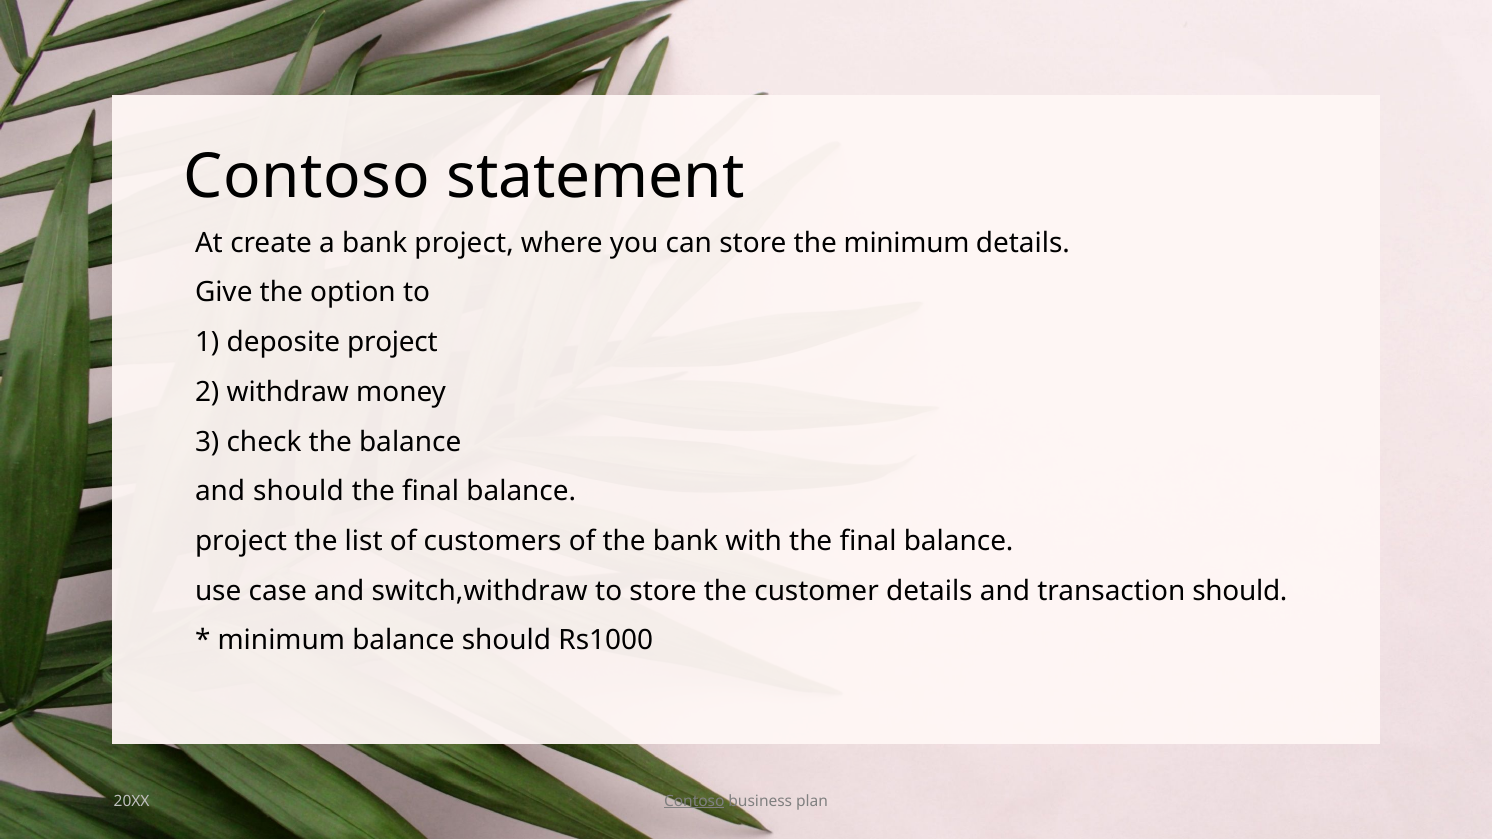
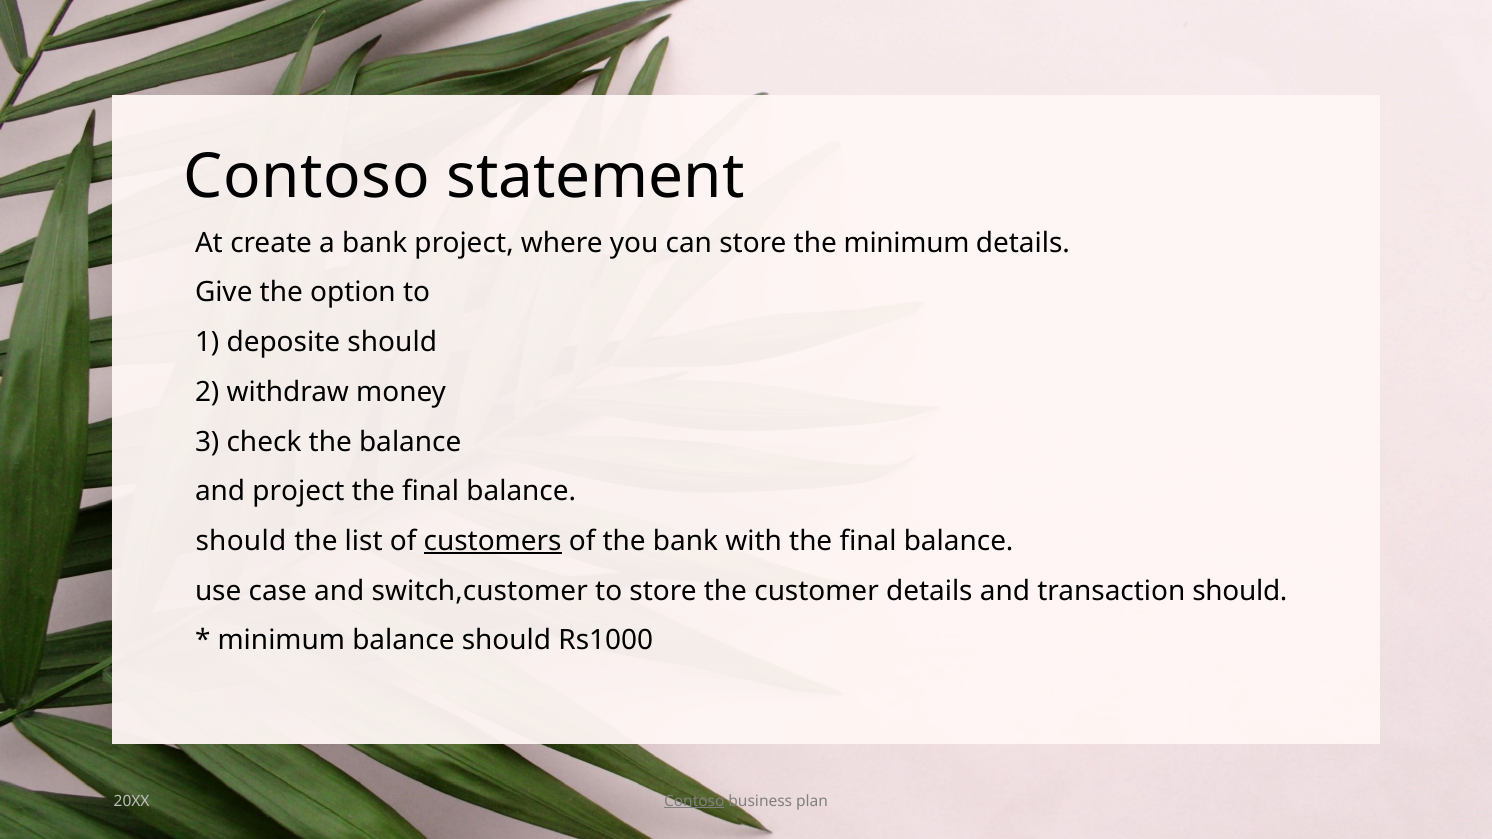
deposite project: project -> should (392, 342)
and should: should -> project (299, 492)
project: project -> should (241, 541)
customers underline: none -> present (493, 541)
switch,withdraw: switch,withdraw -> switch,customer (480, 591)
